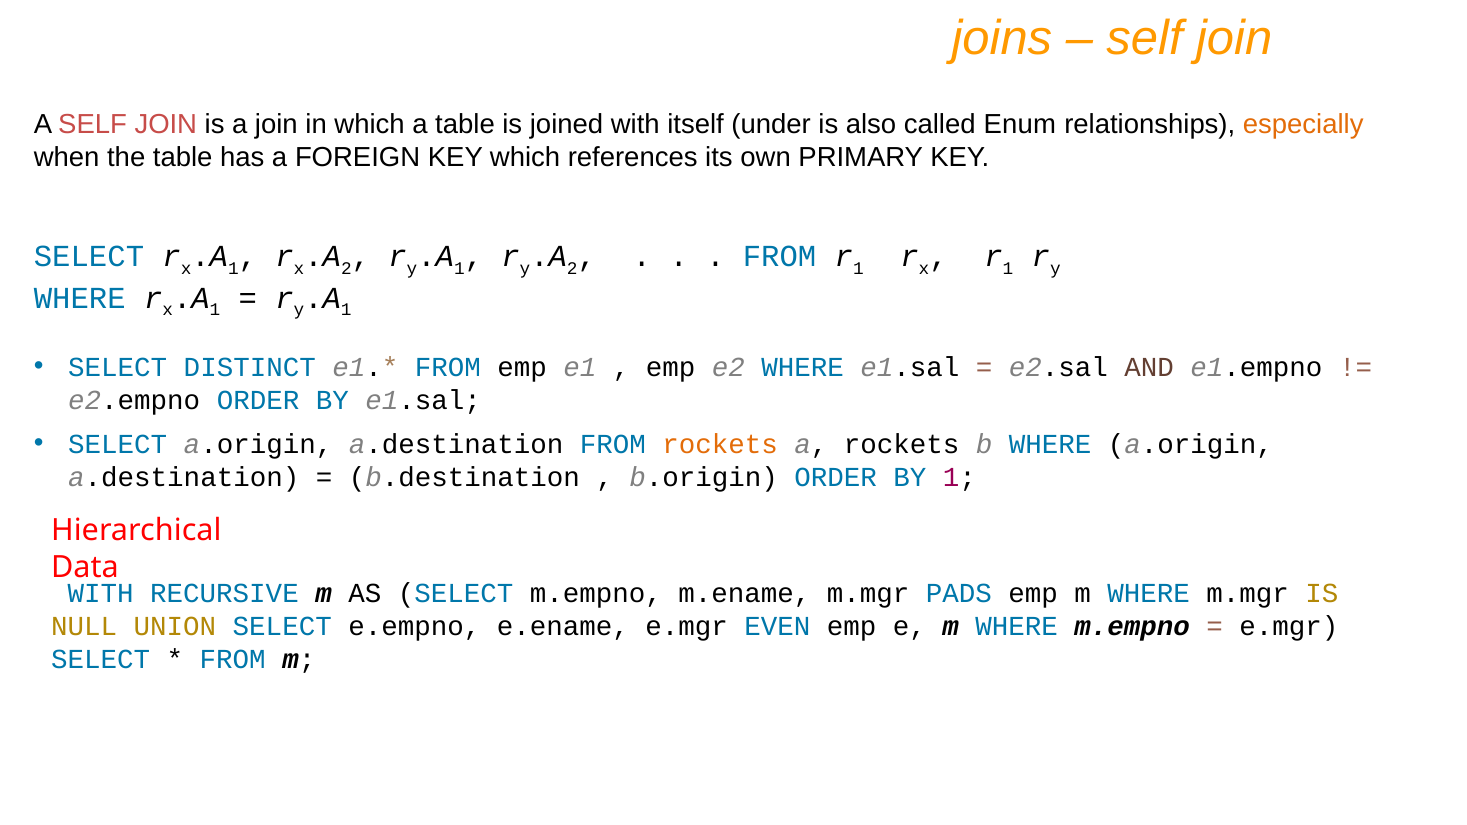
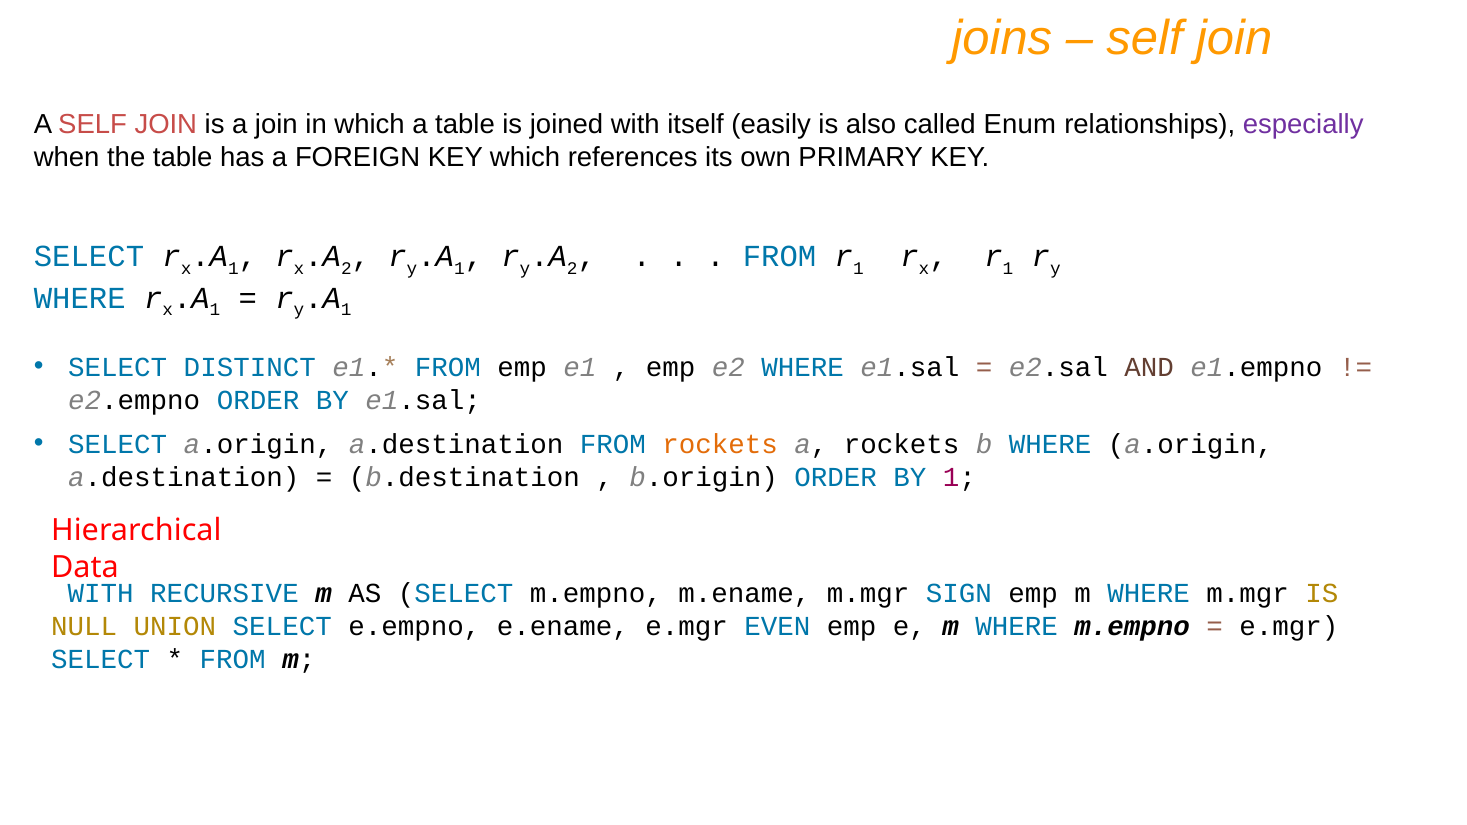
under: under -> easily (771, 125)
especially colour: orange -> purple (1303, 125)
PADS: PADS -> SIGN (959, 594)
